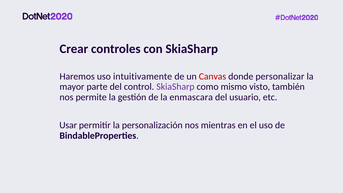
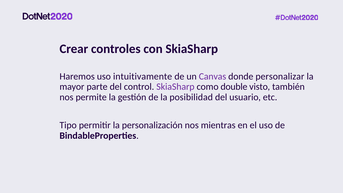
Canvas colour: red -> purple (212, 76)
mismo: mismo -> double (234, 87)
enmascara: enmascara -> posibilidad (191, 97)
Usar: Usar -> Tipo (68, 125)
